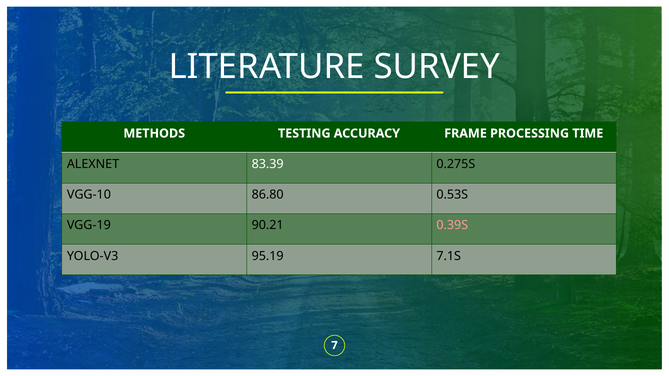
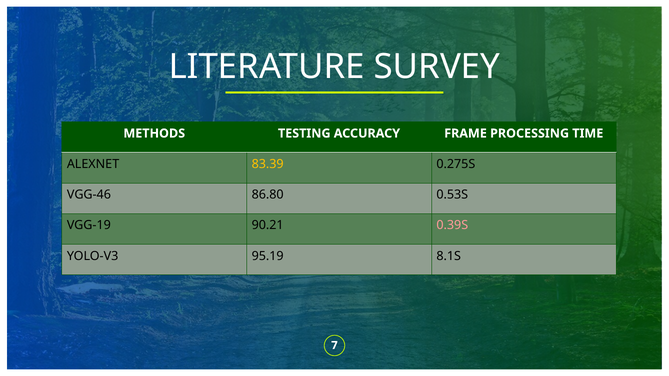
83.39 colour: white -> yellow (268, 164)
VGG-10: VGG-10 -> VGG-46 (89, 195)
7.1S: 7.1S -> 8.1S (449, 256)
